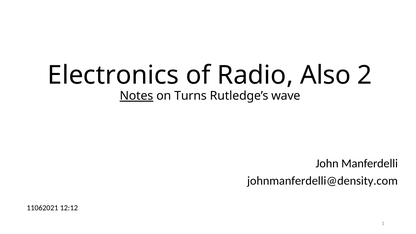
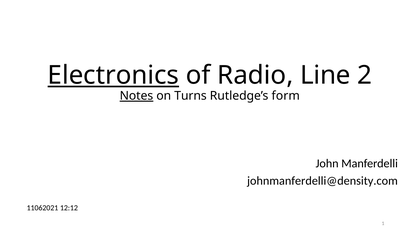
Electronics underline: none -> present (113, 75)
Also: Also -> Line (325, 75)
wave: wave -> form (286, 96)
